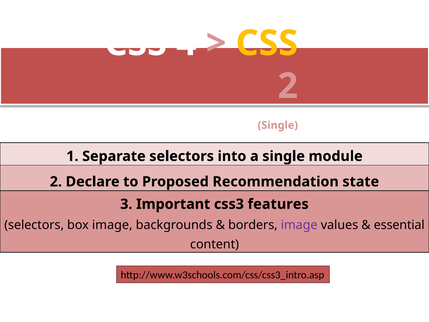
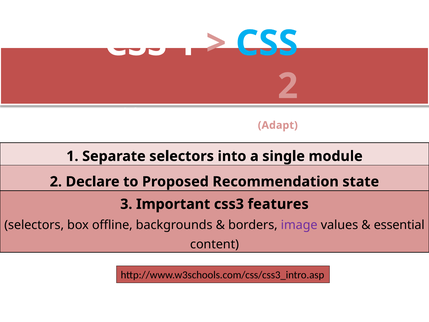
CSS 4: 4 -> 1 (186, 43)
CSS colour: yellow -> light blue (267, 43)
Single: Single -> Adapt (278, 125)
box image: image -> offline (112, 225)
